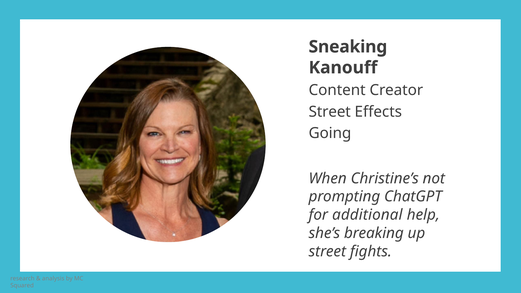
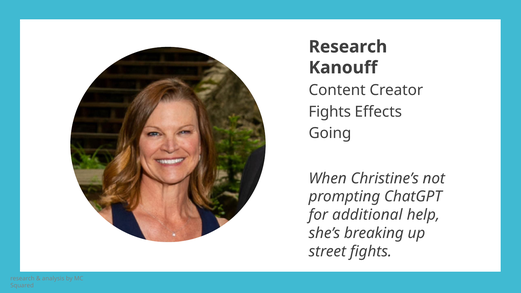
Sneaking: Sneaking -> Research (348, 47)
Street: Street -> Fights (330, 112)
